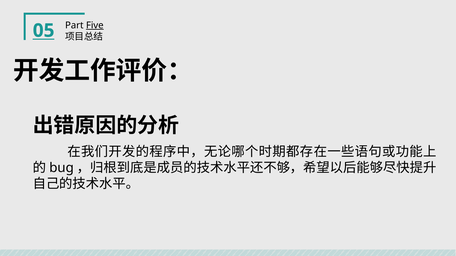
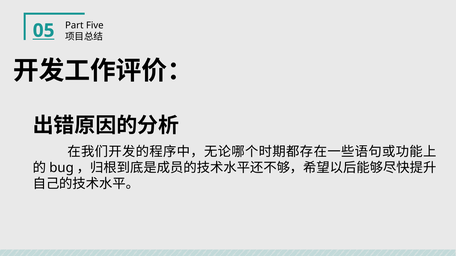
Five underline: present -> none (95, 25)
